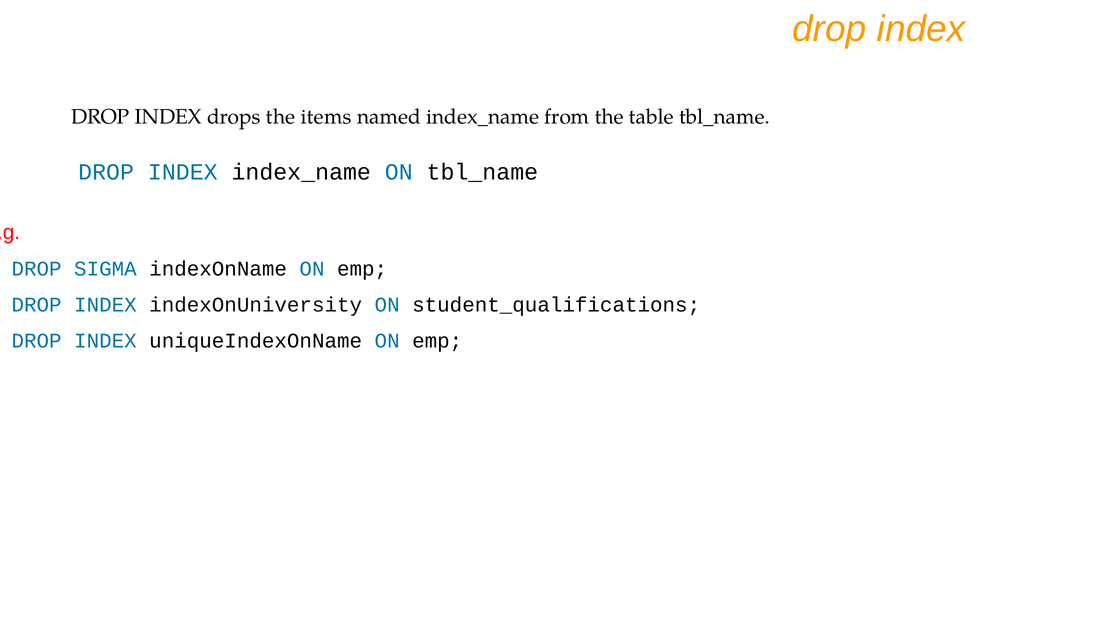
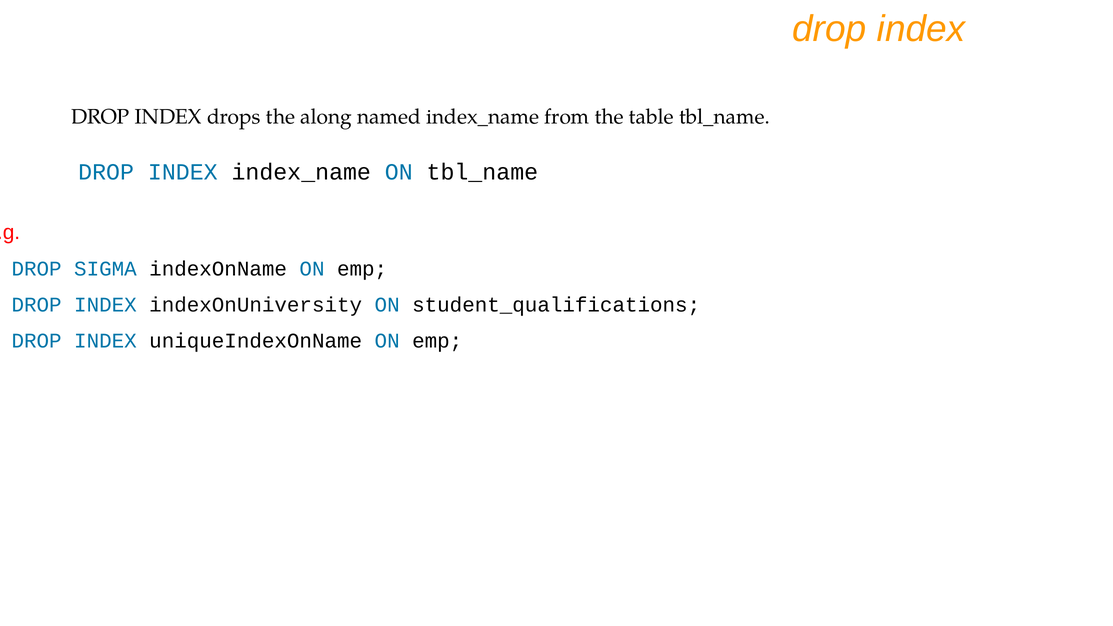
items: items -> along (326, 117)
